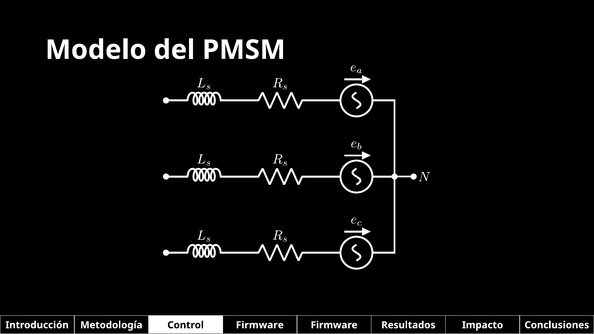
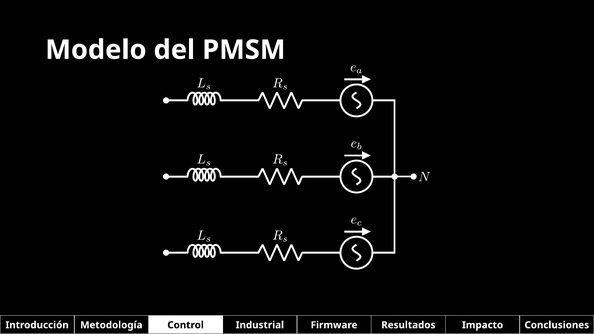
Control Firmware: Firmware -> Industrial (260, 325)
